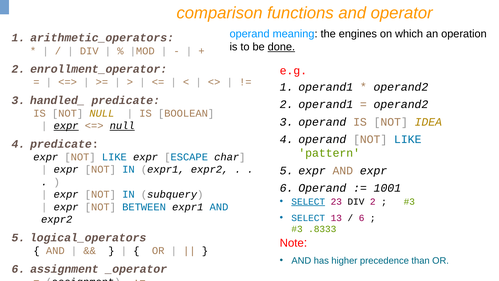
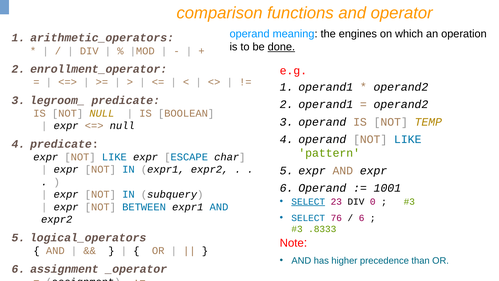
handled_: handled_ -> legroom_ (57, 100)
IDEA: IDEA -> TEMP (428, 122)
expr underline: present -> none (66, 126)
null underline: present -> none (122, 126)
DIV 2: 2 -> 0 (373, 201)
13: 13 -> 76 (336, 218)
